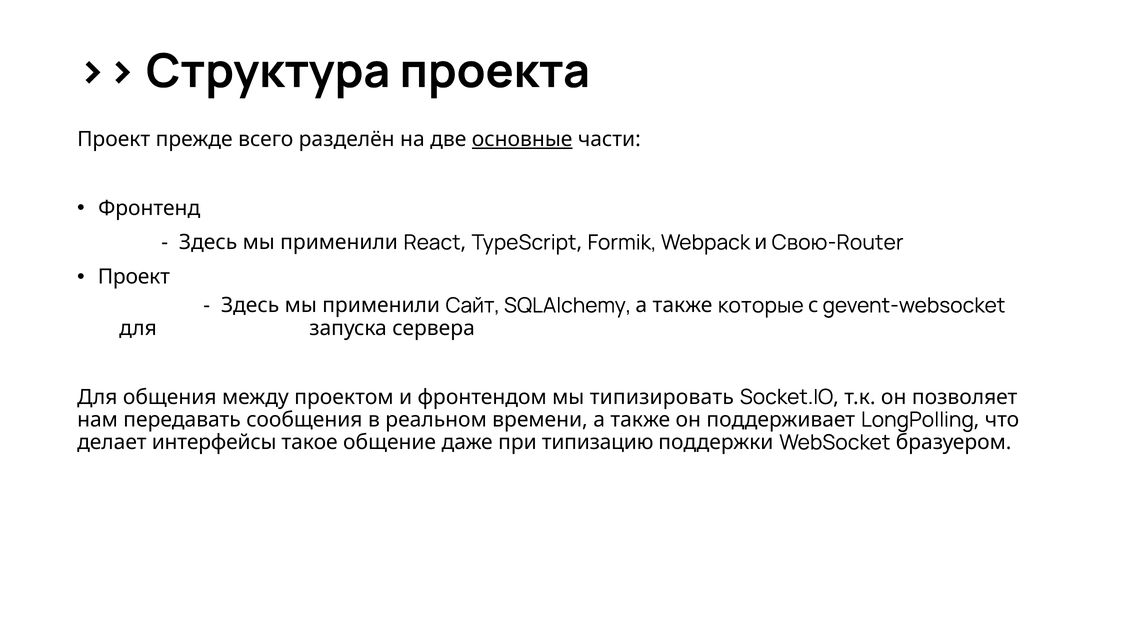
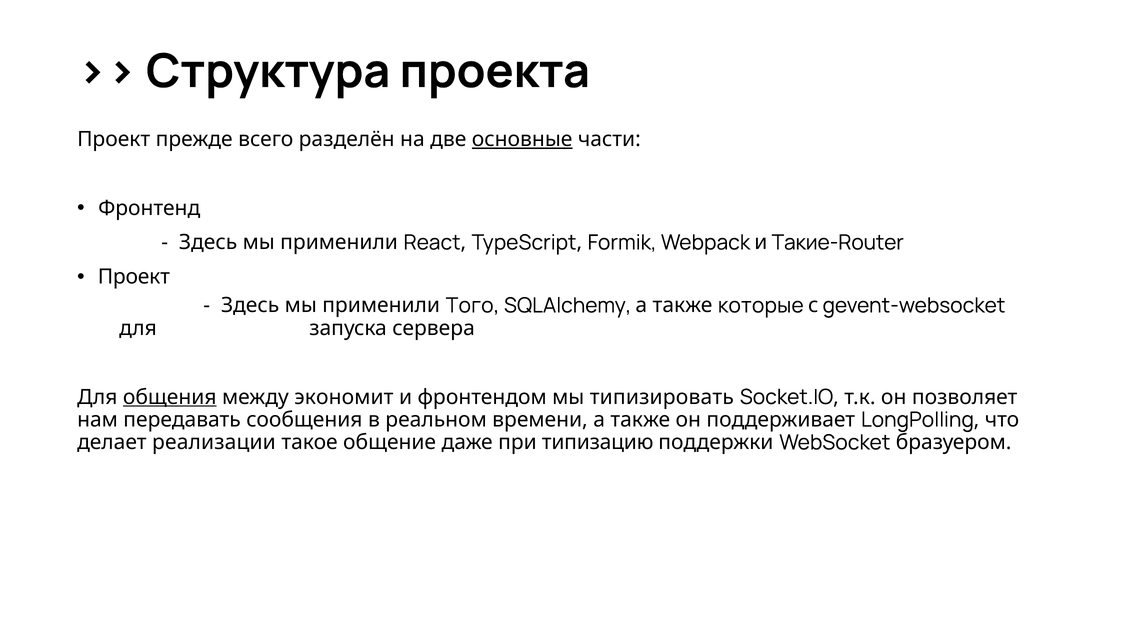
Свою-Router: Свою-Router -> Такие-Router (838, 243)
Сайт: Сайт -> Того (473, 306)
общения underline: none -> present (170, 397)
проектом: проектом -> экономит (344, 397)
интерфейсы: интерфейсы -> реализации (214, 443)
